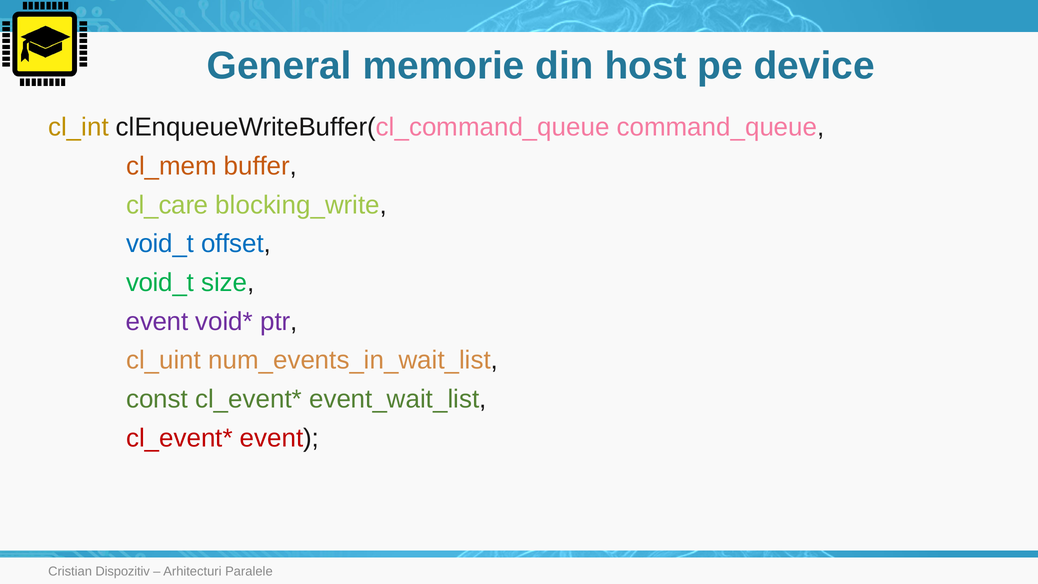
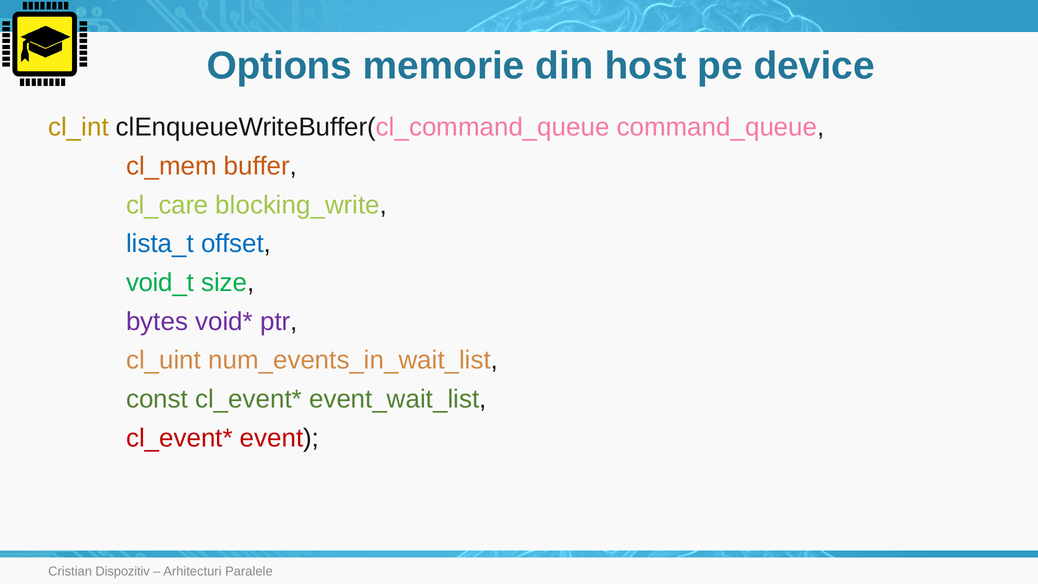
General: General -> Options (280, 66)
void_t: void_t -> lista_t (160, 244)
event: event -> bytes (157, 321)
